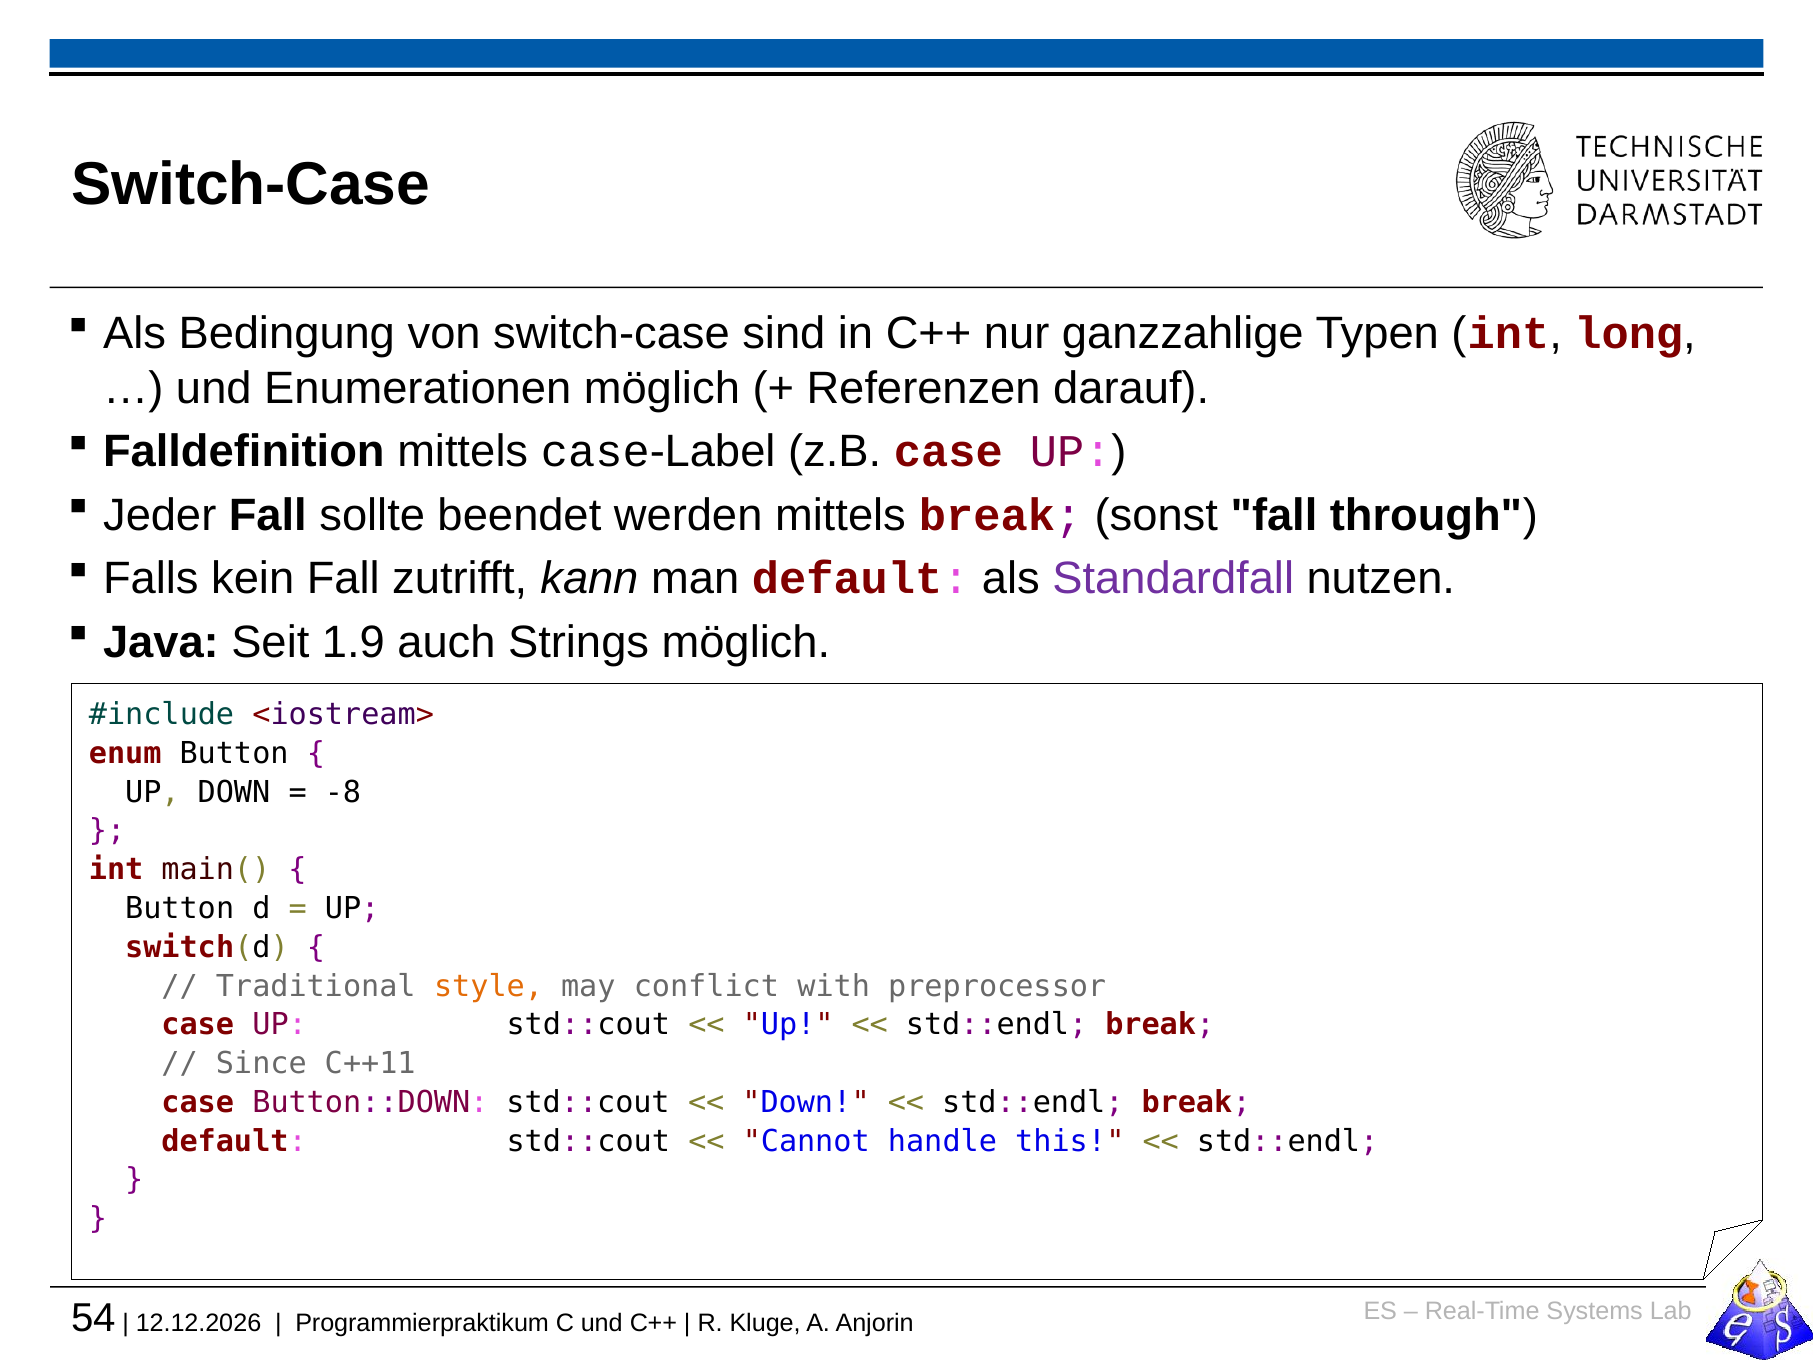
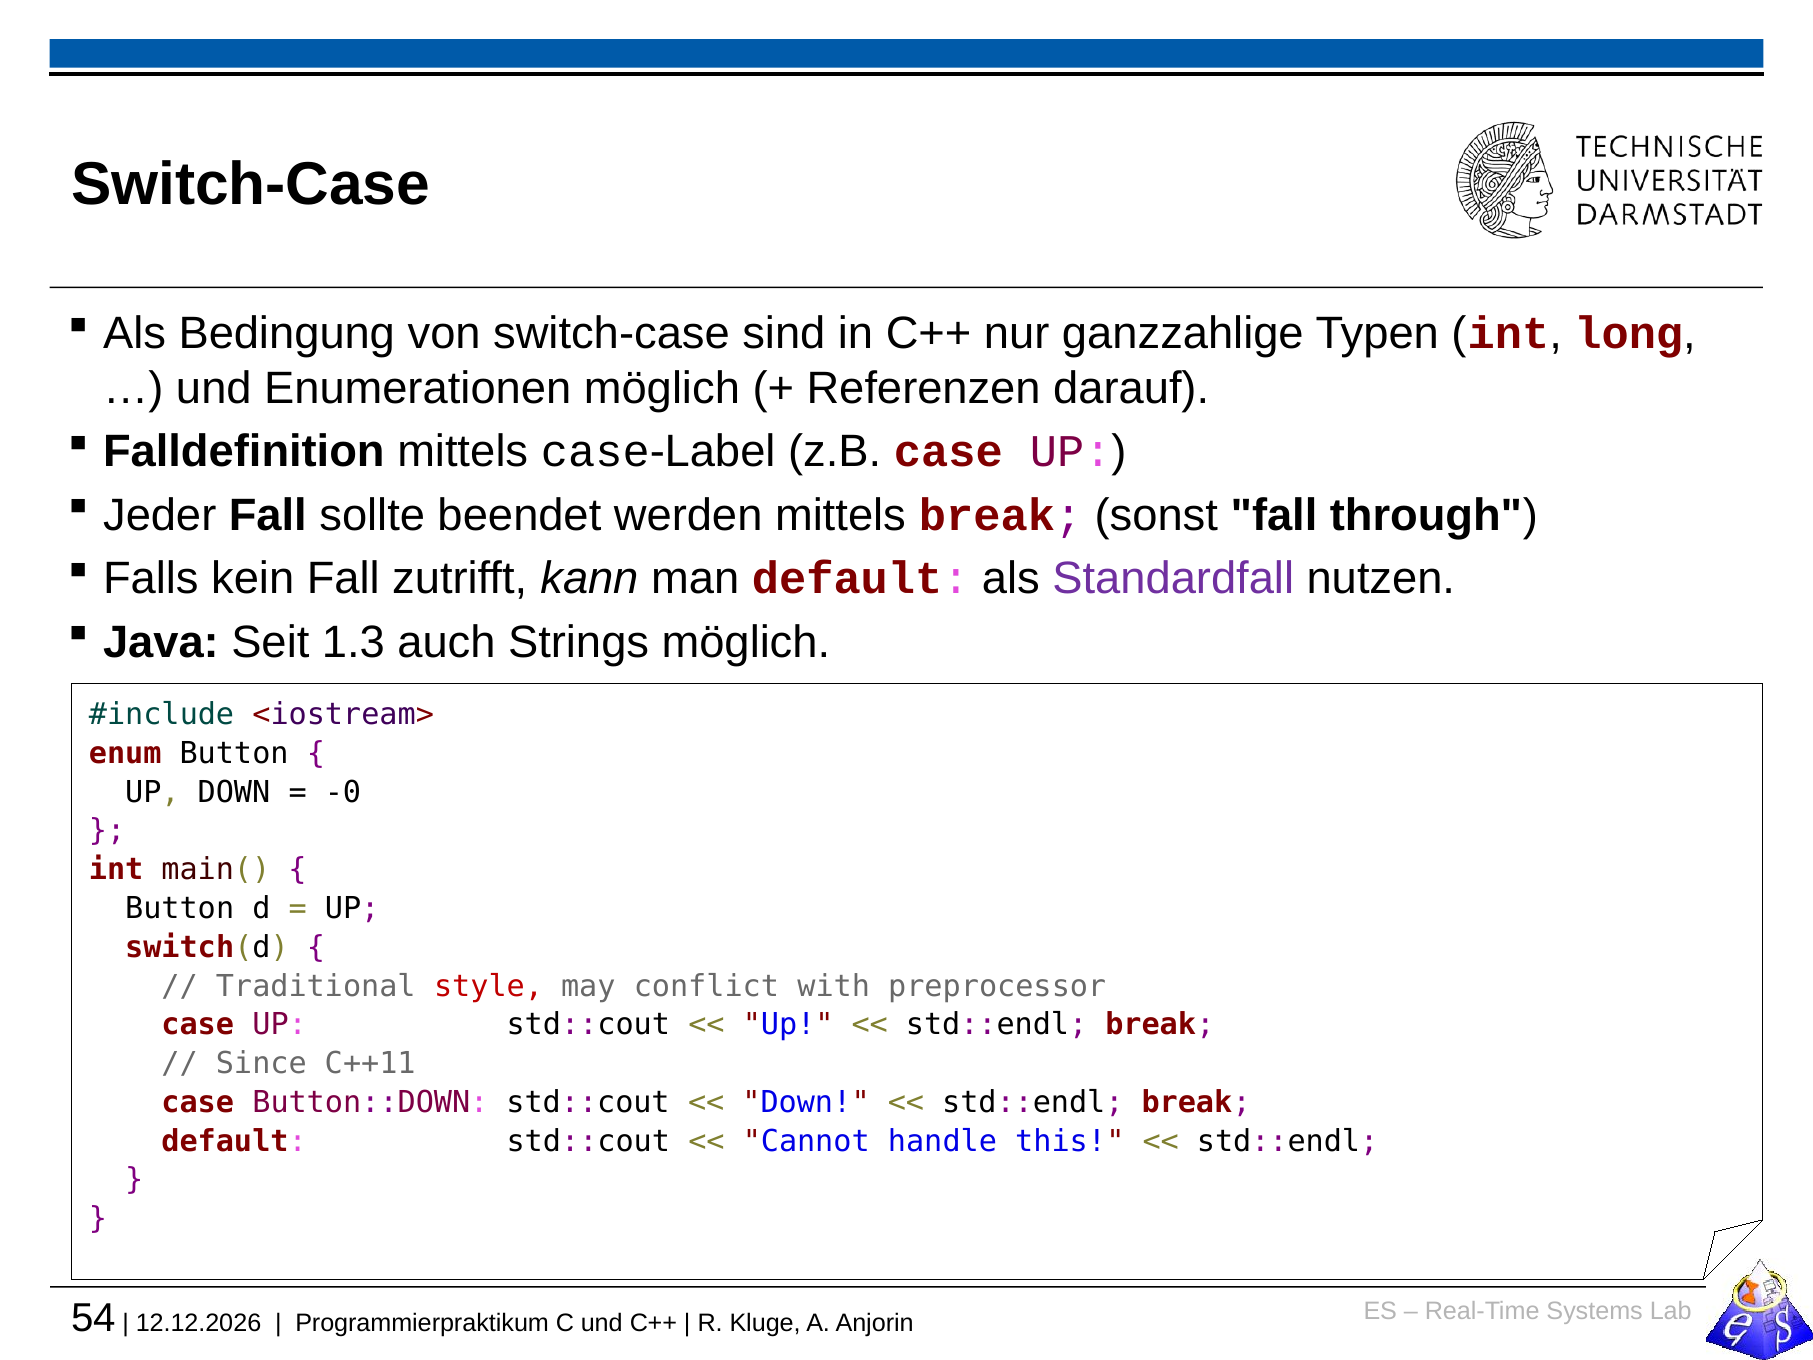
1.9: 1.9 -> 1.3 (353, 642)
-8: -8 -> -0 (343, 792)
style colour: orange -> red (489, 986)
